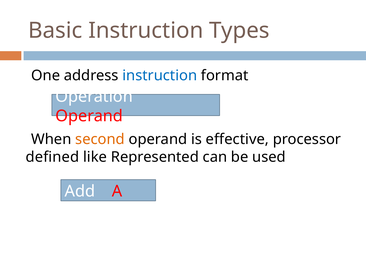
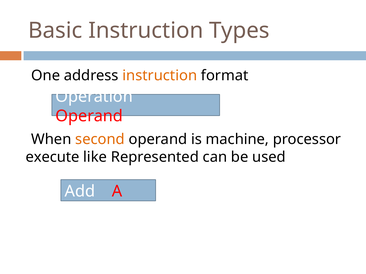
instruction colour: blue -> orange (160, 76)
effective: effective -> machine (237, 140)
defined: defined -> execute (53, 157)
